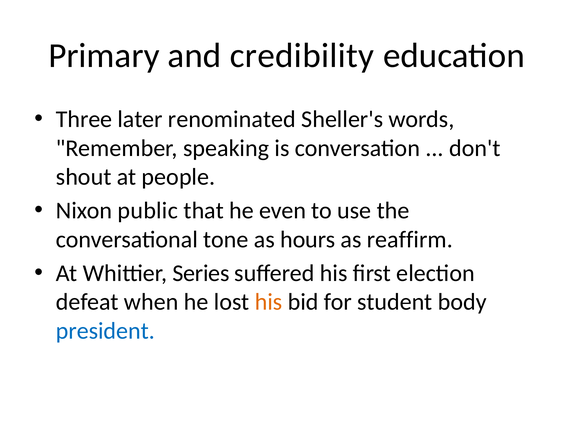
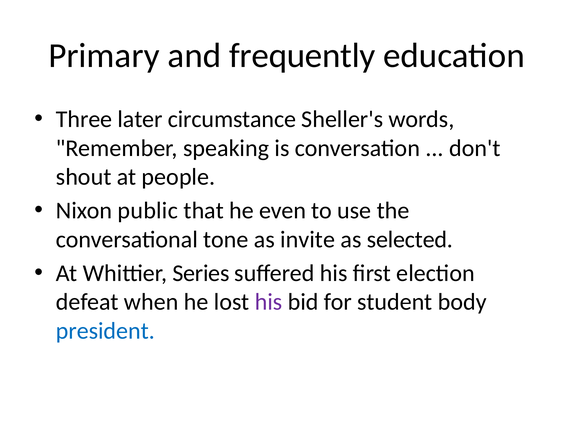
credibility: credibility -> frequently (302, 56)
renominated: renominated -> circumstance (232, 119)
hours: hours -> invite (308, 240)
reaffirm: reaffirm -> selected (410, 240)
his colour: orange -> purple (269, 302)
